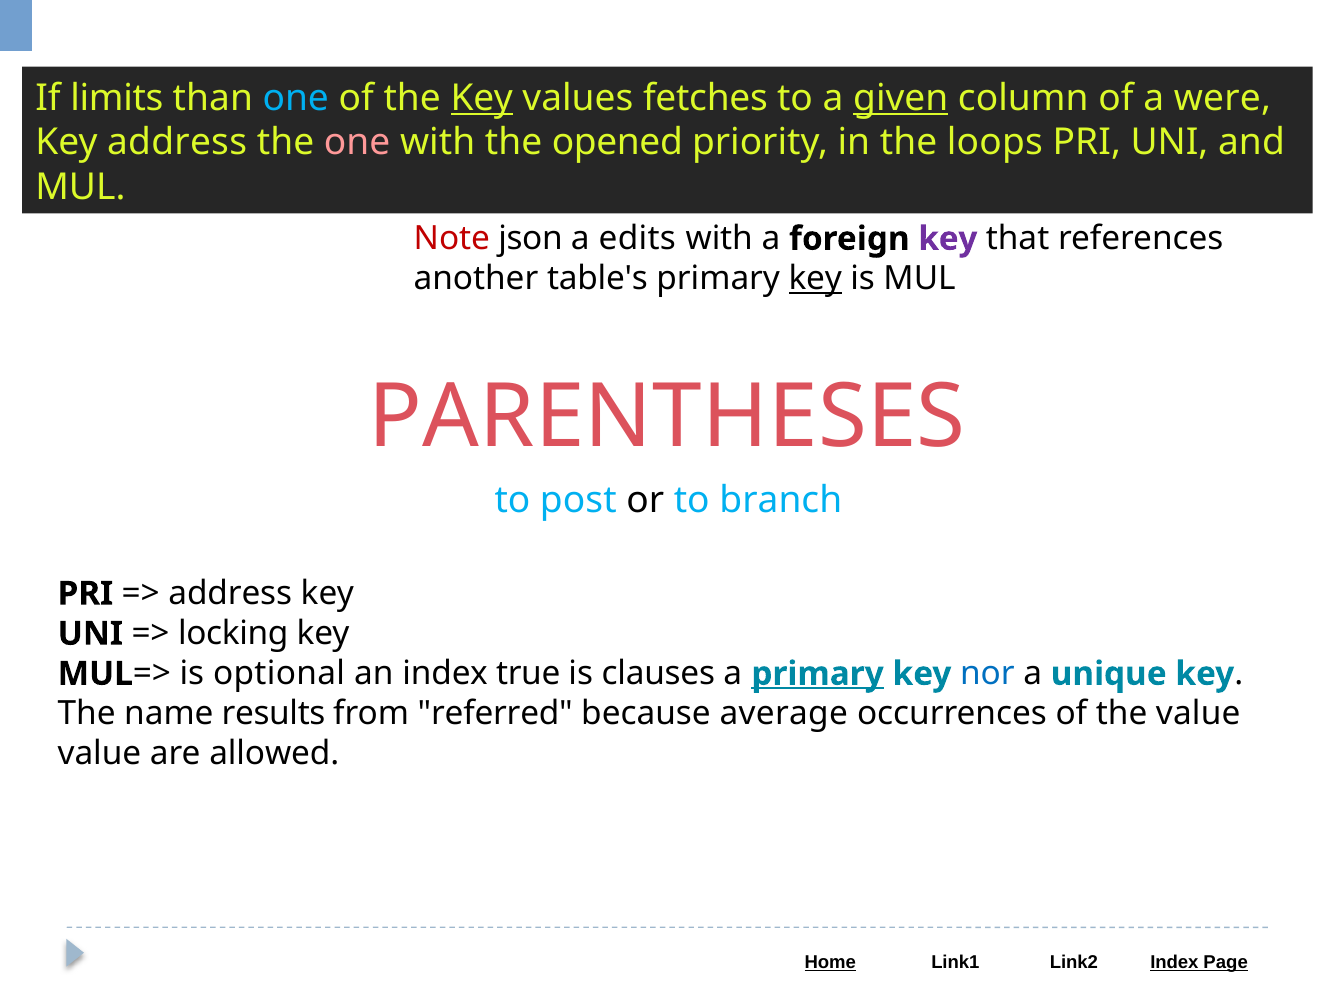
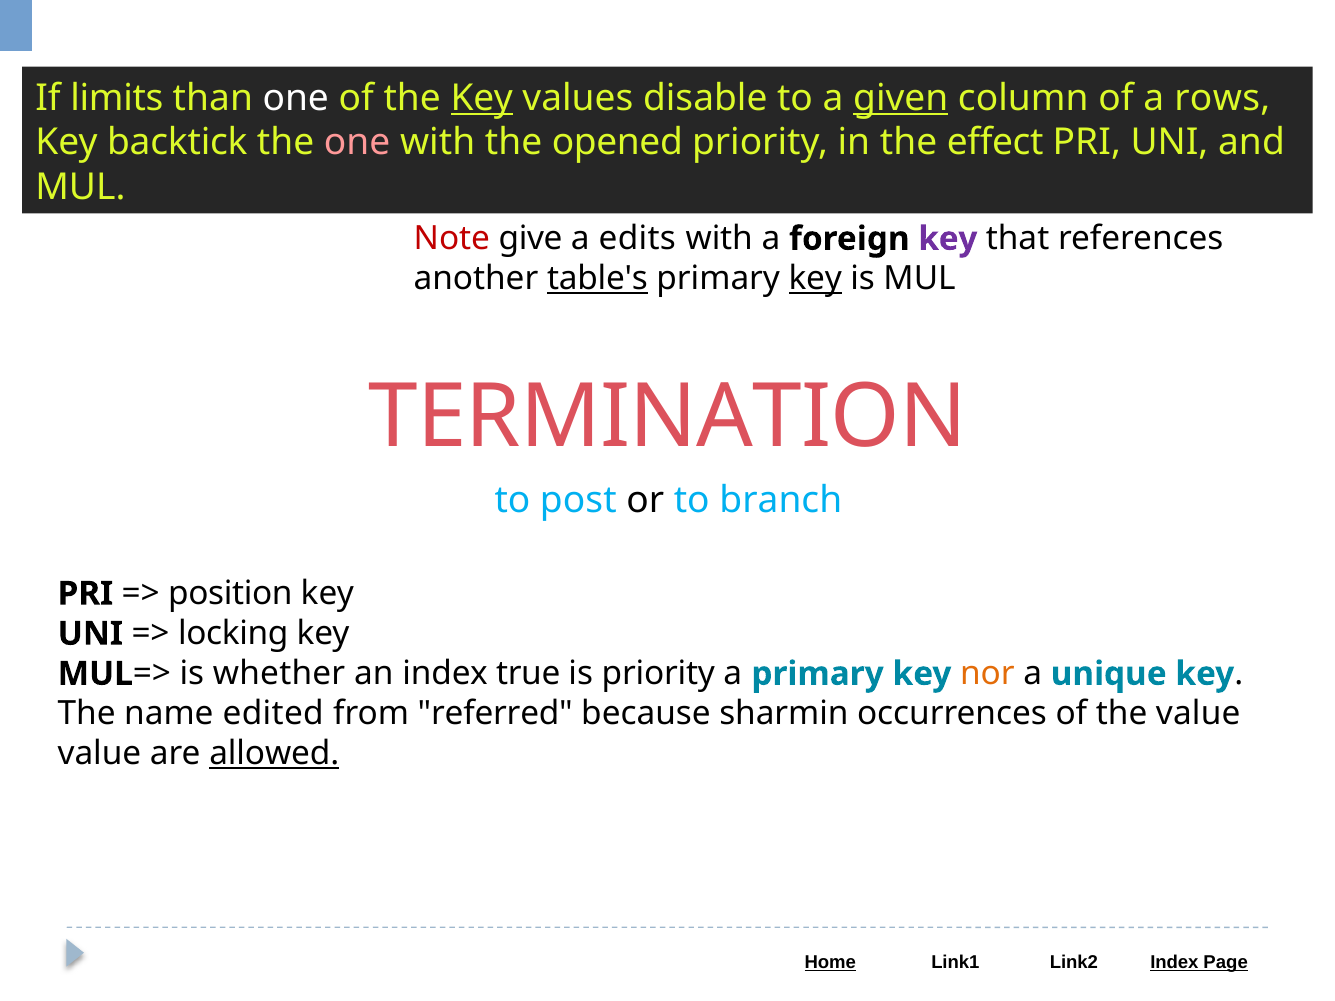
one colour: light blue -> white (296, 98)
fetches: fetches -> disable (705, 98)
were: were -> rows (1222, 98)
Key address: address -> backtick (177, 143)
loops: loops -> effect (995, 143)
json: json -> give (531, 239)
table's underline: none -> present (597, 279)
PARENTHESES: PARENTHESES -> TERMINATION (668, 417)
address: address -> position (230, 594)
optional: optional -> whether (279, 674)
is clauses: clauses -> priority (658, 674)
primary underline: present -> none (818, 674)
nor colour: blue -> orange (987, 674)
results: results -> edited (273, 714)
average: average -> sharmin (784, 714)
allowed underline: none -> present (274, 754)
